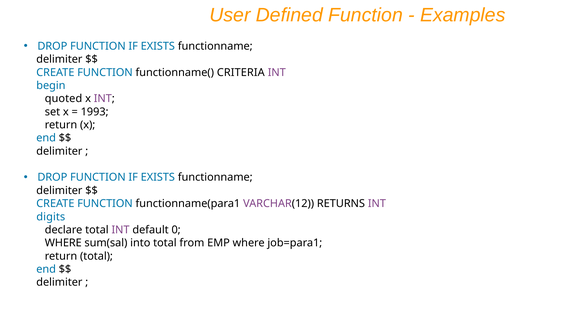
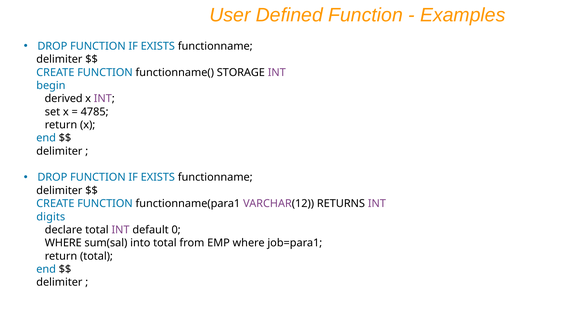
CRITERIA: CRITERIA -> STORAGE (241, 72)
quoted: quoted -> derived (64, 99)
1993: 1993 -> 4785 (95, 112)
